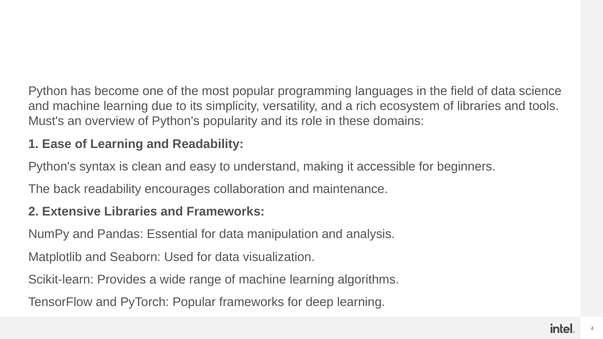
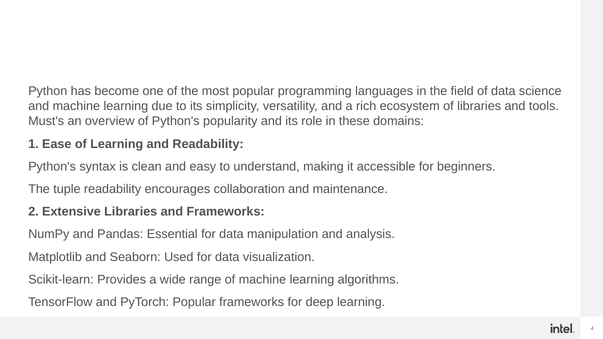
back: back -> tuple (67, 189)
